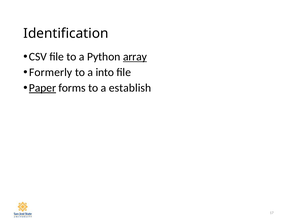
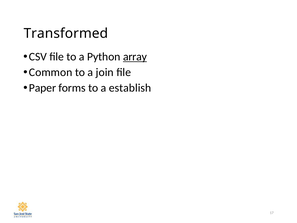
Identification: Identification -> Transformed (66, 33)
Formerly: Formerly -> Common (51, 72)
into: into -> join (105, 72)
Paper underline: present -> none (42, 88)
